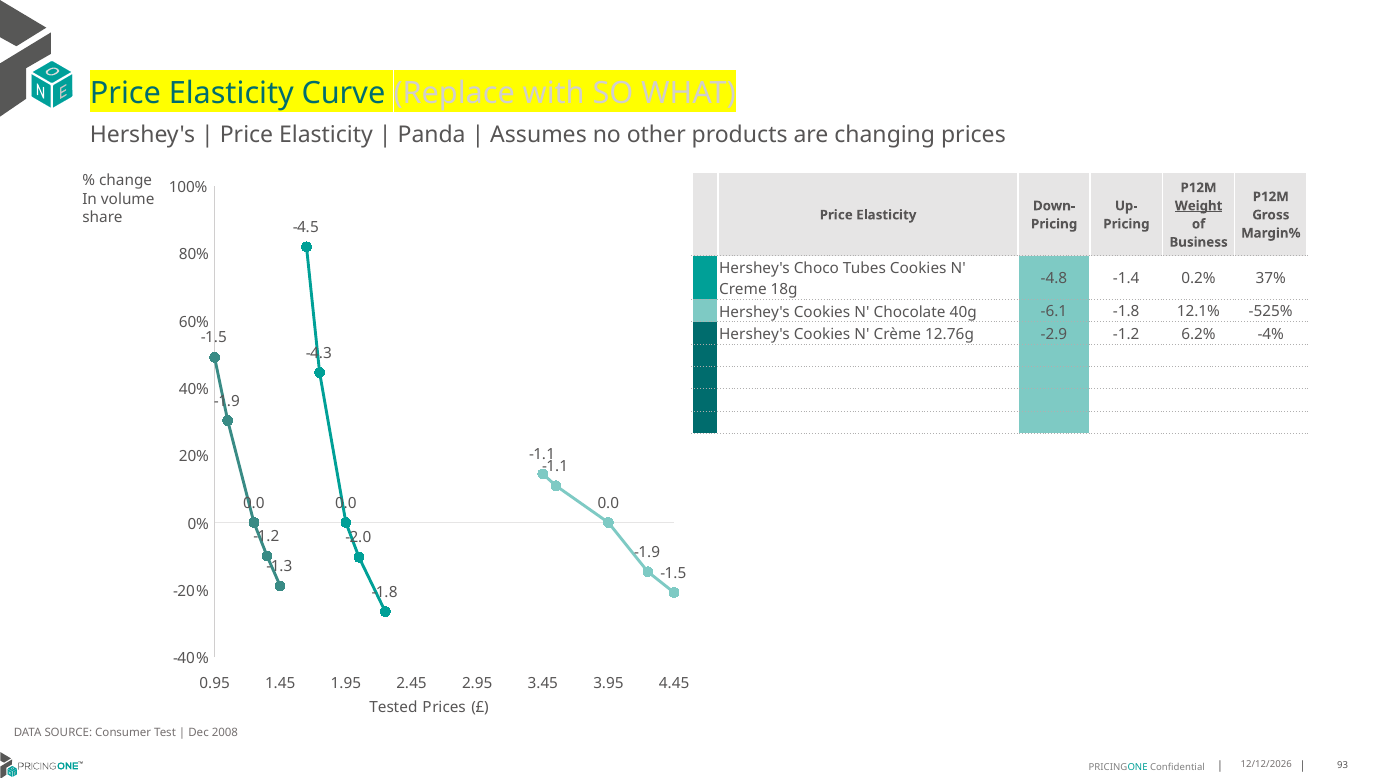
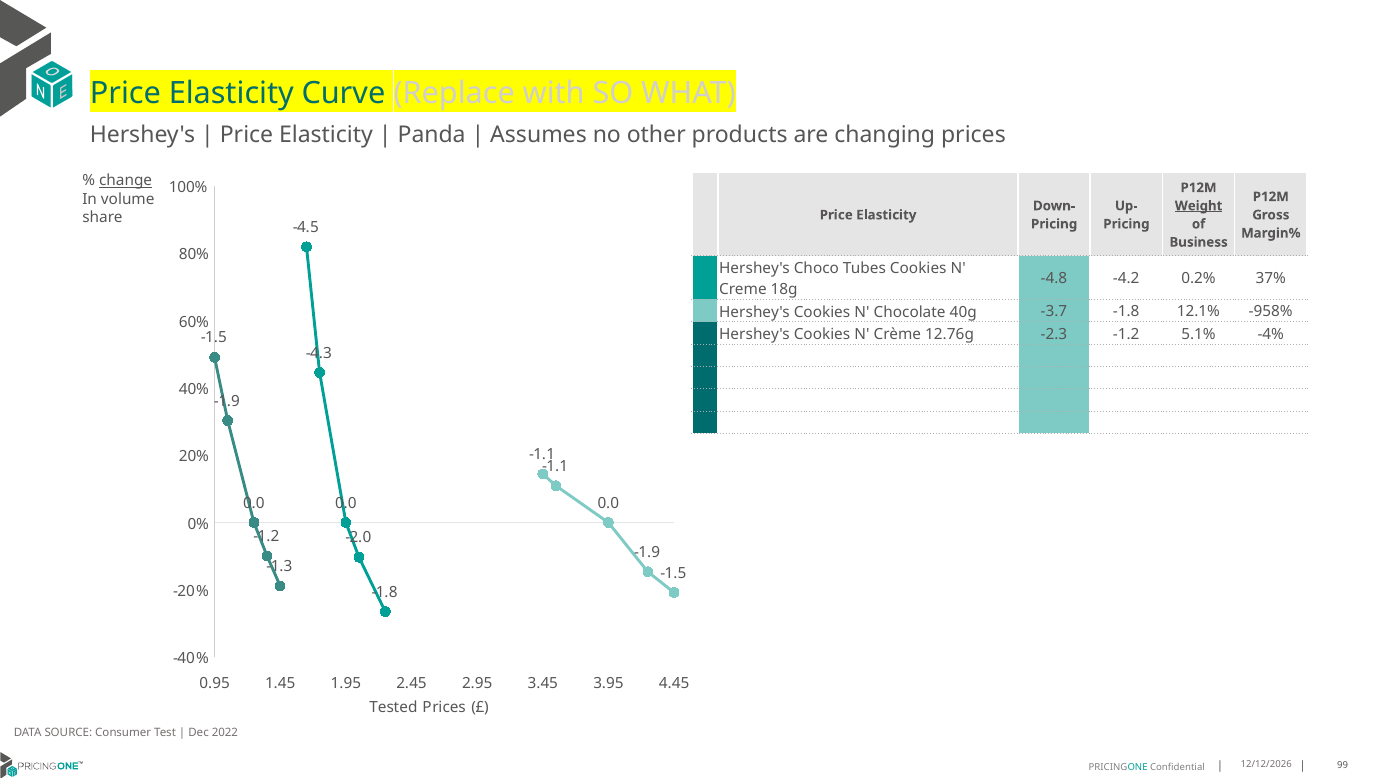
change underline: none -> present (126, 181)
-1.4: -1.4 -> -4.2 (1126, 278)
-6.1: -6.1 -> -3.7 (1054, 311)
-525%: -525% -> -958% (1271, 311)
-2.9: -2.9 -> -2.3 (1054, 334)
6.2%: 6.2% -> 5.1% (1198, 334)
2008: 2008 -> 2022 (225, 732)
93: 93 -> 99 (1342, 764)
